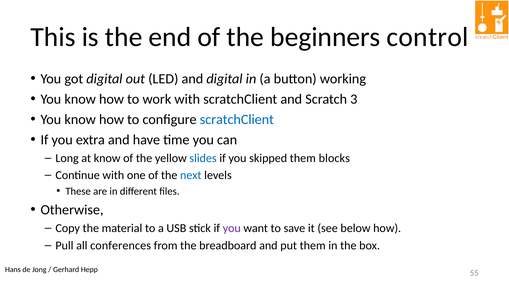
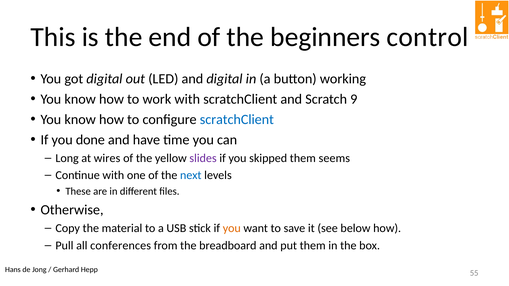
3: 3 -> 9 (354, 99)
extra: extra -> done (90, 140)
at know: know -> wires (107, 158)
slides colour: blue -> purple (203, 158)
blocks: blocks -> seems (334, 158)
you colour: purple -> orange (232, 228)
